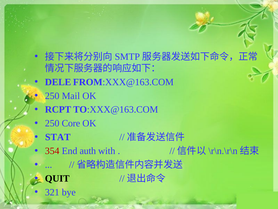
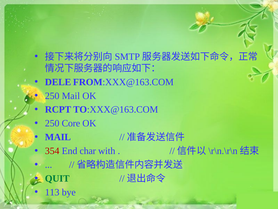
STAT: STAT -> MAIL (58, 137)
auth: auth -> char (88, 151)
QUIT colour: black -> green (57, 178)
321: 321 -> 113 (52, 192)
